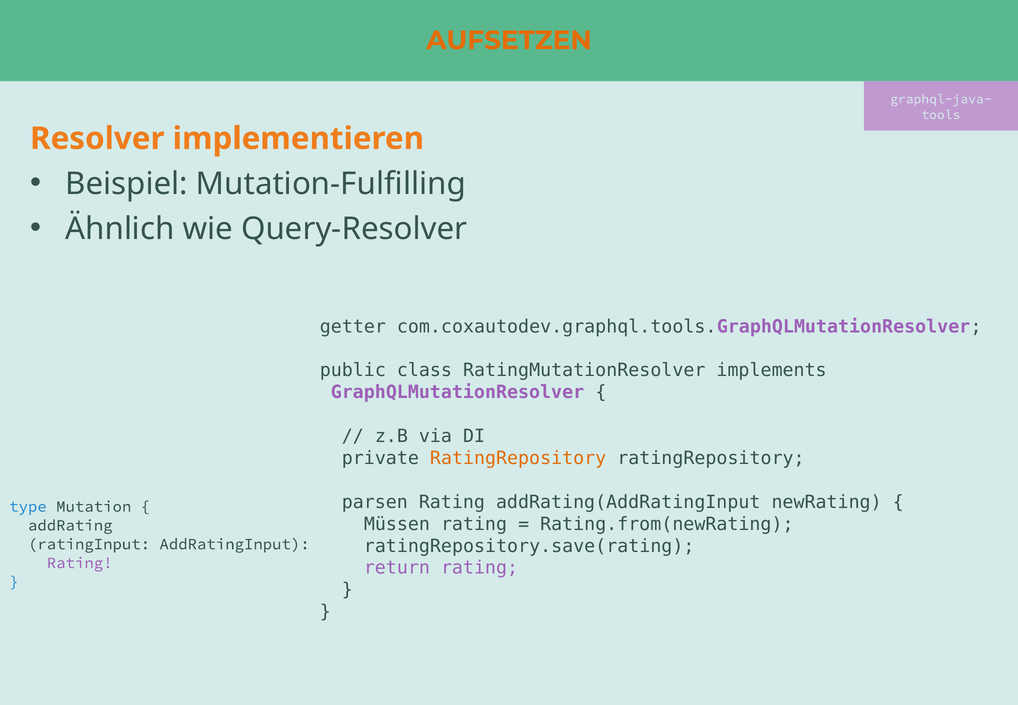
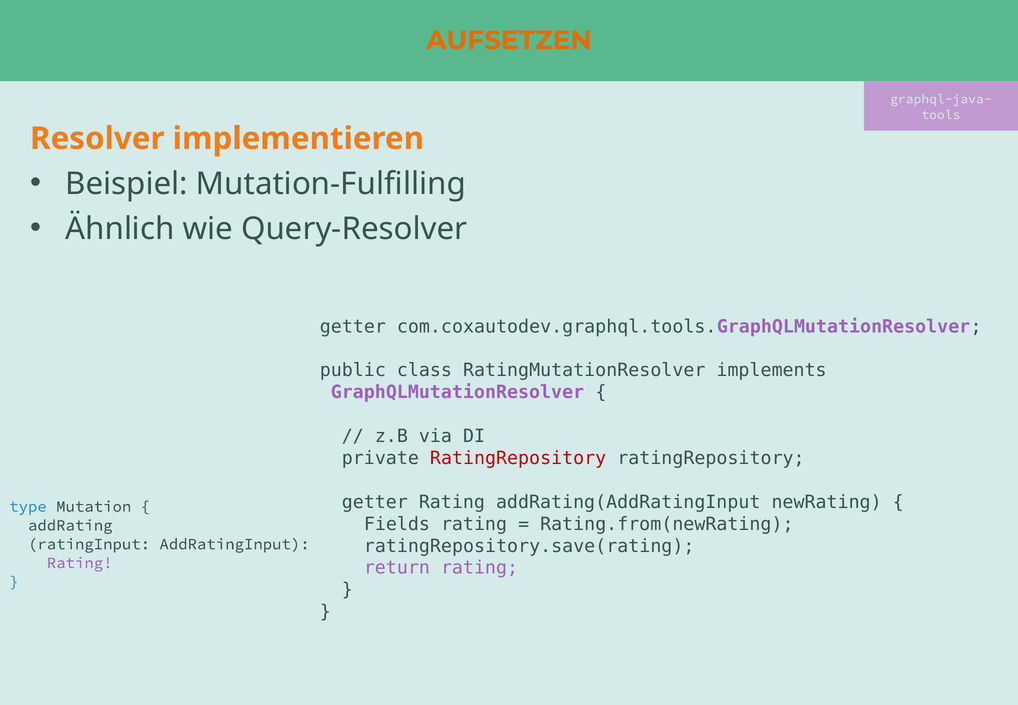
RatingRepository colour: orange -> red (518, 458)
parsen: parsen -> getter (375, 502)
Müssen: Müssen -> Fields (397, 524)
